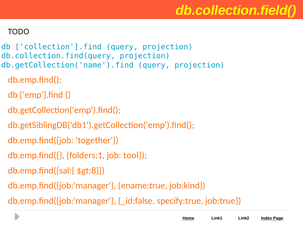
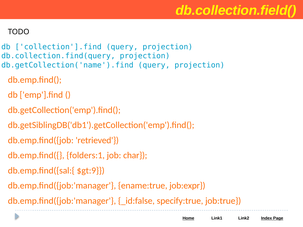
together: together -> retrieved (97, 140)
tool: tool -> char (135, 156)
$gt:8: $gt:8 -> $gt:9 (91, 171)
job:kind: job:kind -> job:expr (187, 186)
